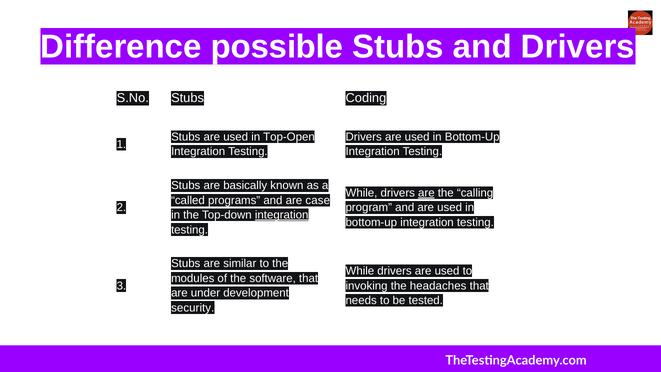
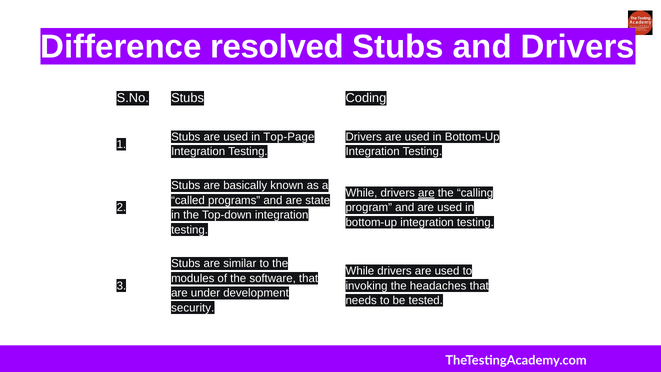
possible: possible -> resolved (277, 47)
Top-Open: Top-Open -> Top-Page (289, 137)
case: case -> state (318, 200)
integration underline: present -> none (282, 215)
